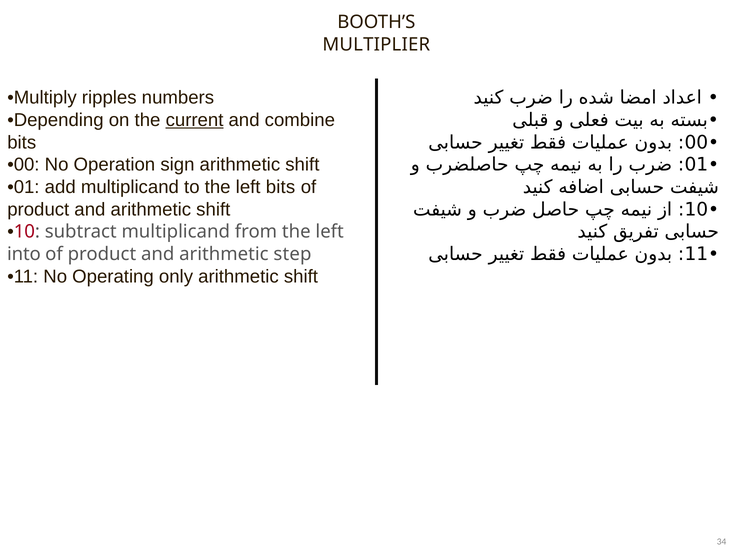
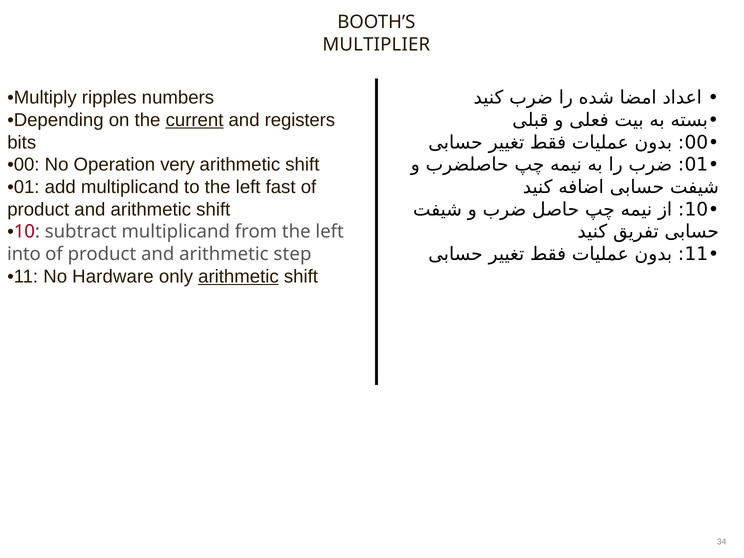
combine: combine -> registers (300, 120)
sign: sign -> very (178, 165)
left bits: bits -> fast (281, 187)
Operating: Operating -> Hardware (113, 276)
arithmetic underline: none -> present (238, 276)
